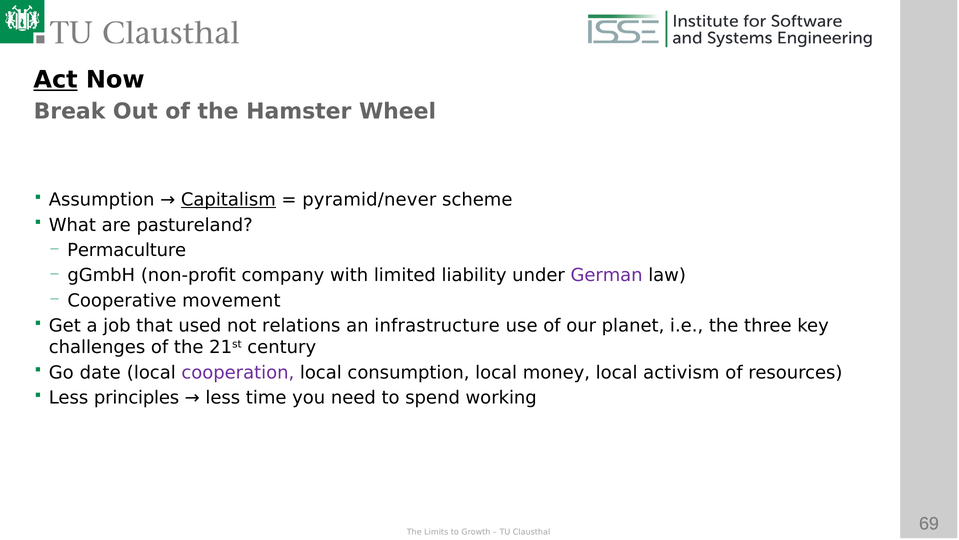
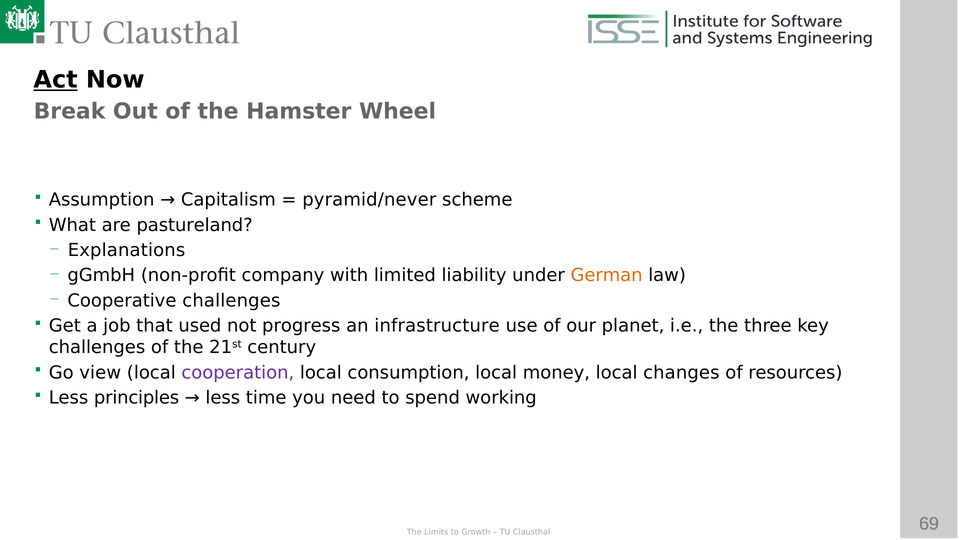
Capitalism underline: present -> none (228, 200)
Permaculture: Permaculture -> Explanations (127, 250)
German colour: purple -> orange (607, 275)
Cooperative movement: movement -> challenges (231, 300)
relations: relations -> progress (301, 326)
date: date -> view (100, 372)
activism: activism -> changes (681, 372)
